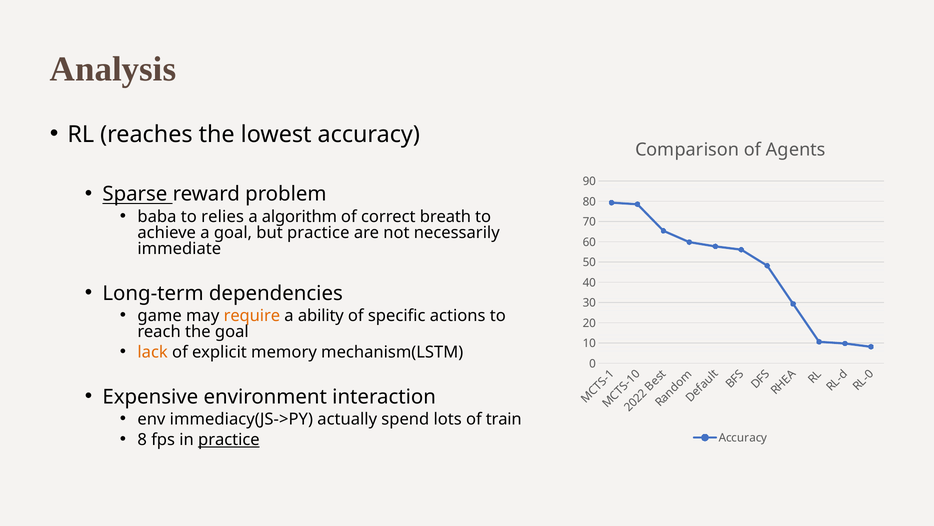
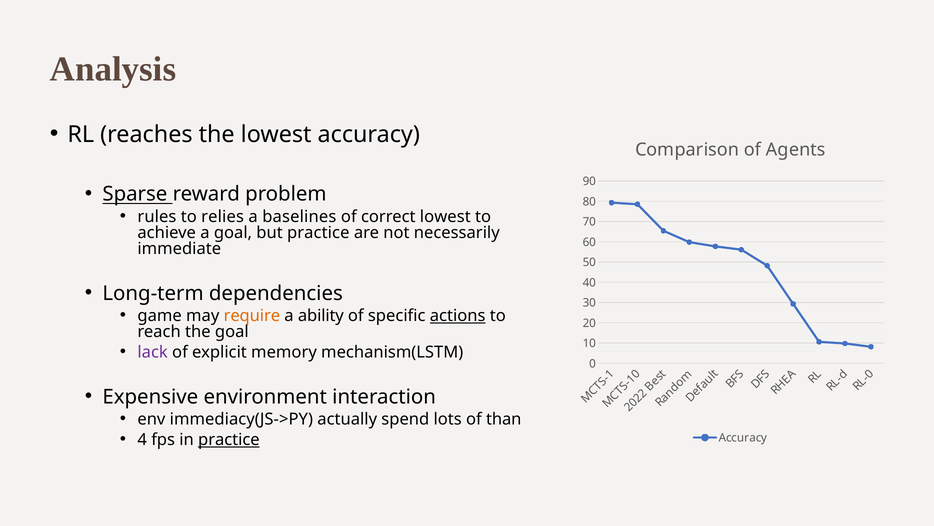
baba: baba -> rules (157, 216)
algorithm: algorithm -> baselines (299, 216)
correct breath: breath -> lowest (445, 216)
actions underline: none -> present (458, 315)
lack colour: orange -> purple (153, 352)
train: train -> than (504, 419)
8: 8 -> 4 (142, 439)
